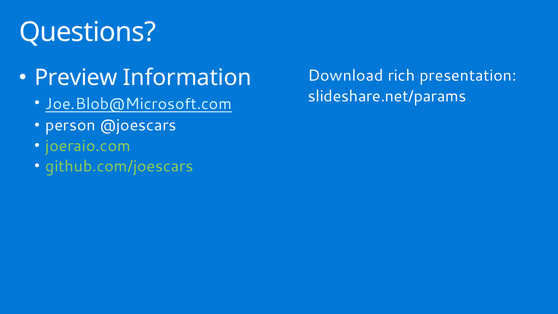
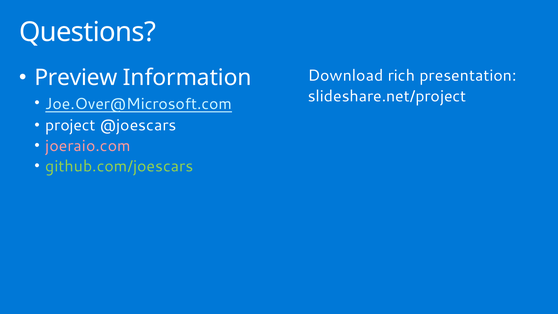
slideshare.net/params: slideshare.net/params -> slideshare.net/project (387, 96)
Joe.Blob@Microsoft.com: Joe.Blob@Microsoft.com -> Joe.Over@Microsoft.com (139, 104)
person: person -> project (70, 125)
joeraio.com colour: light green -> pink (88, 146)
